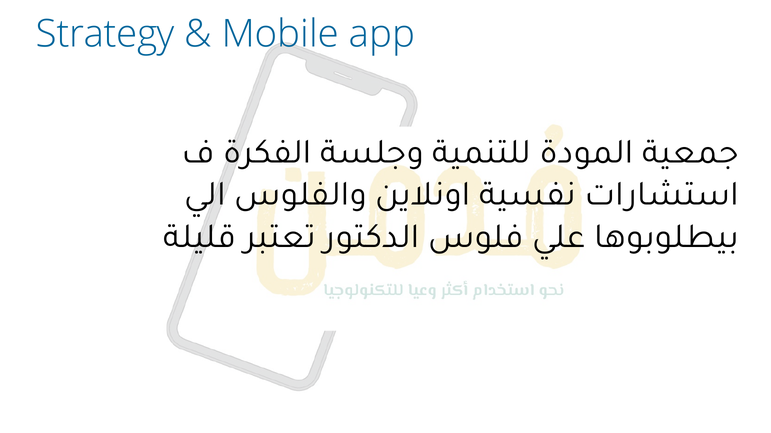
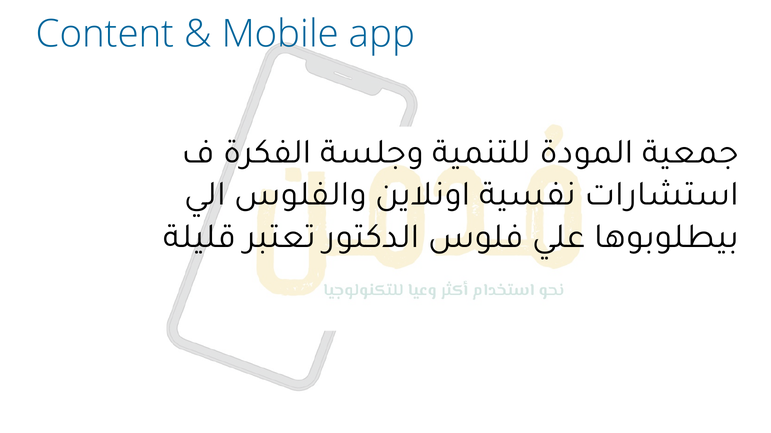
Strategy: Strategy -> Content (105, 34)
